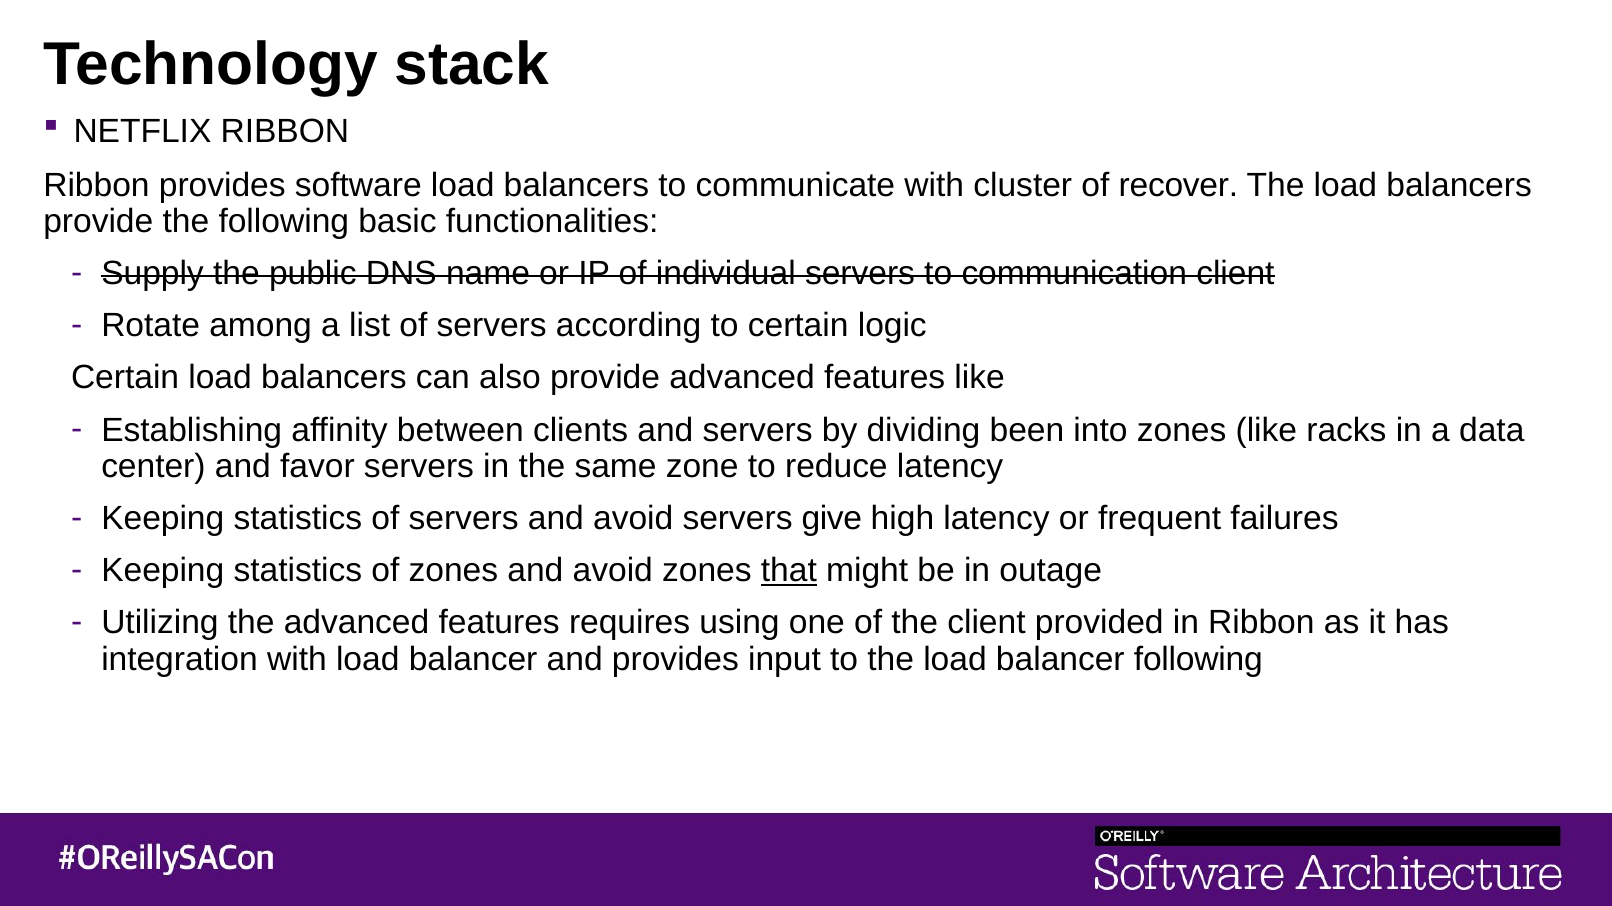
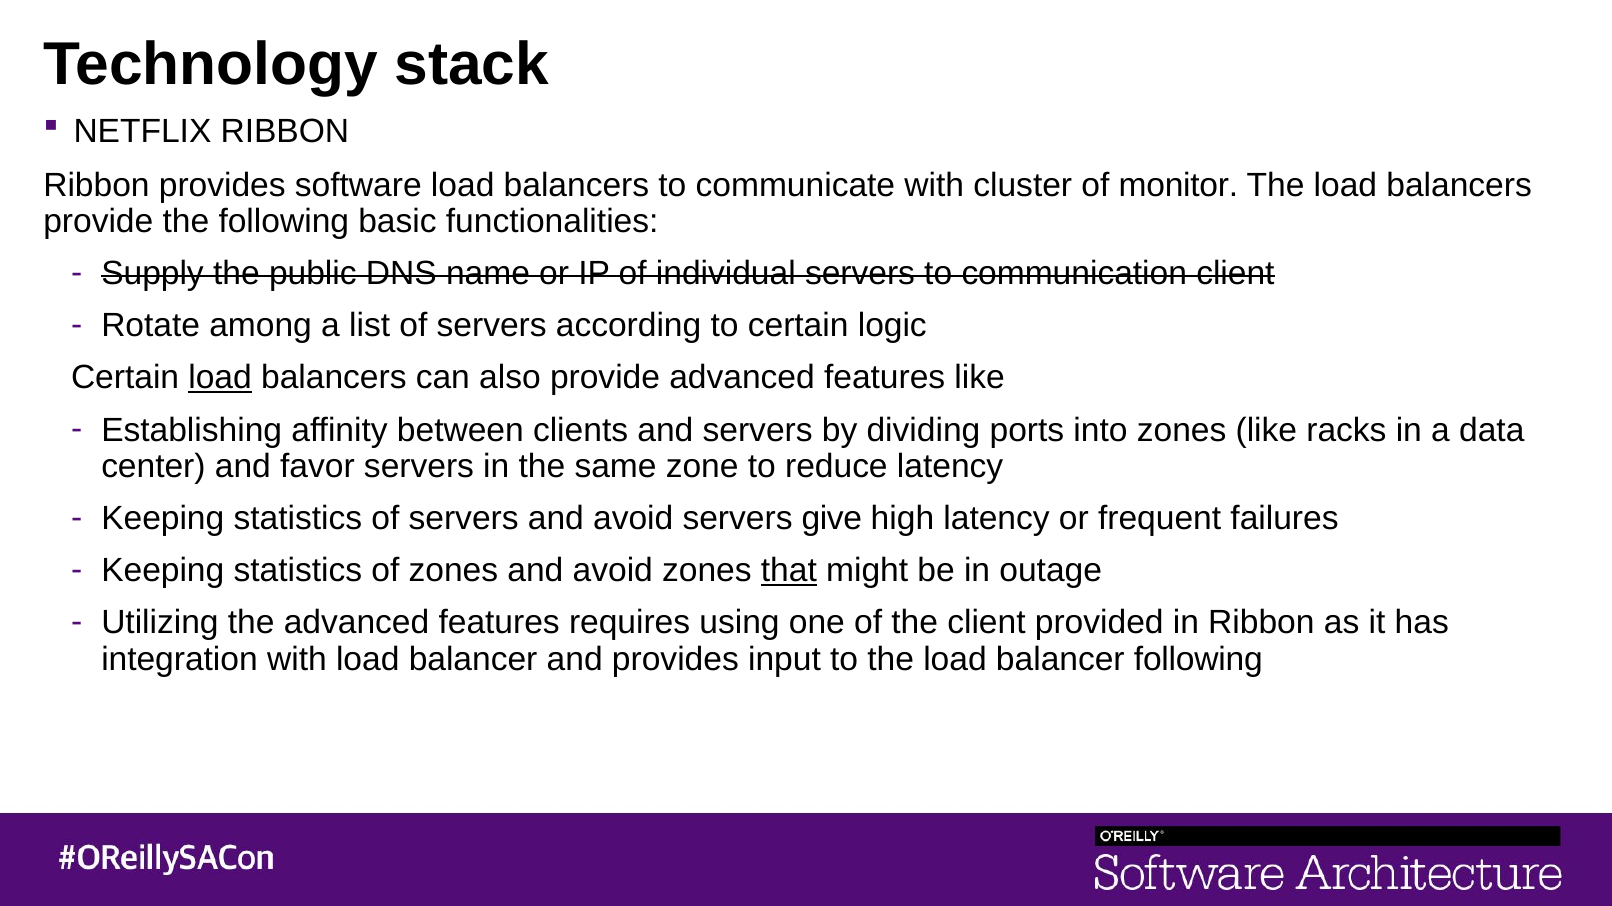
recover: recover -> monitor (1178, 185)
load underline: none -> present (220, 378)
been: been -> ports (1027, 430)
